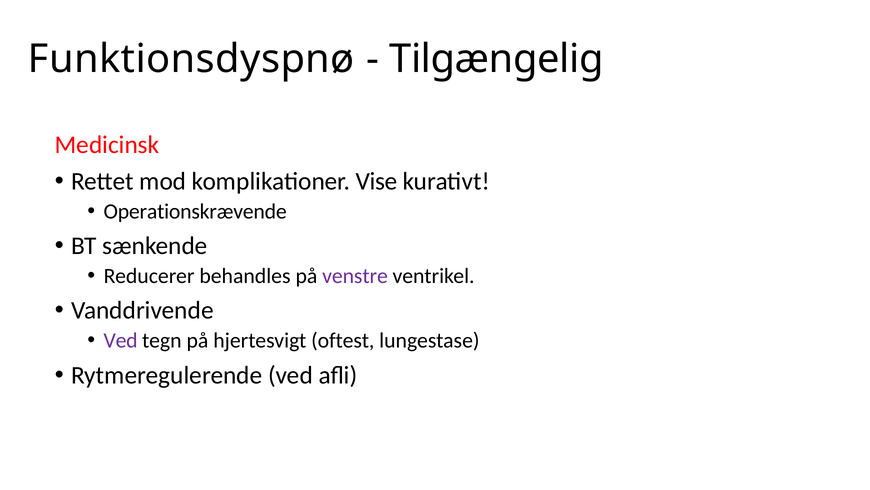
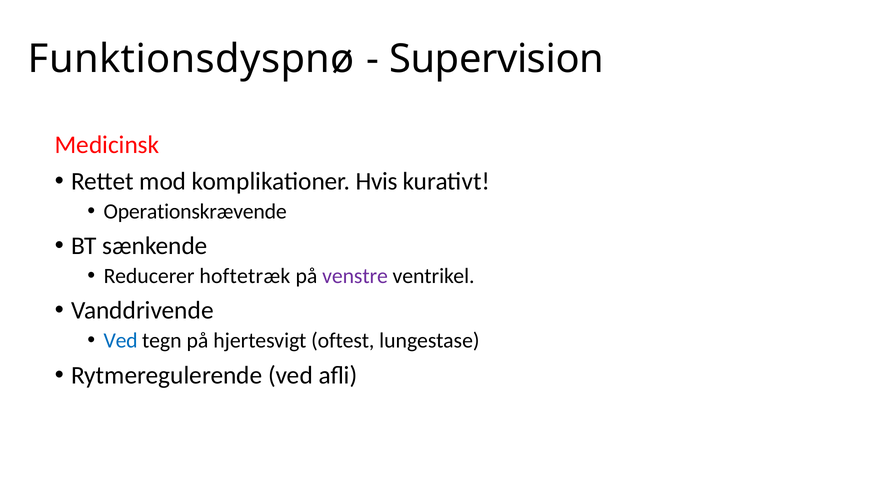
Tilgængelig: Tilgængelig -> Supervision (497, 59)
Vise: Vise -> Hvis (377, 181)
behandles: behandles -> hoftetræk (245, 276)
Ved colour: purple -> blue (121, 340)
